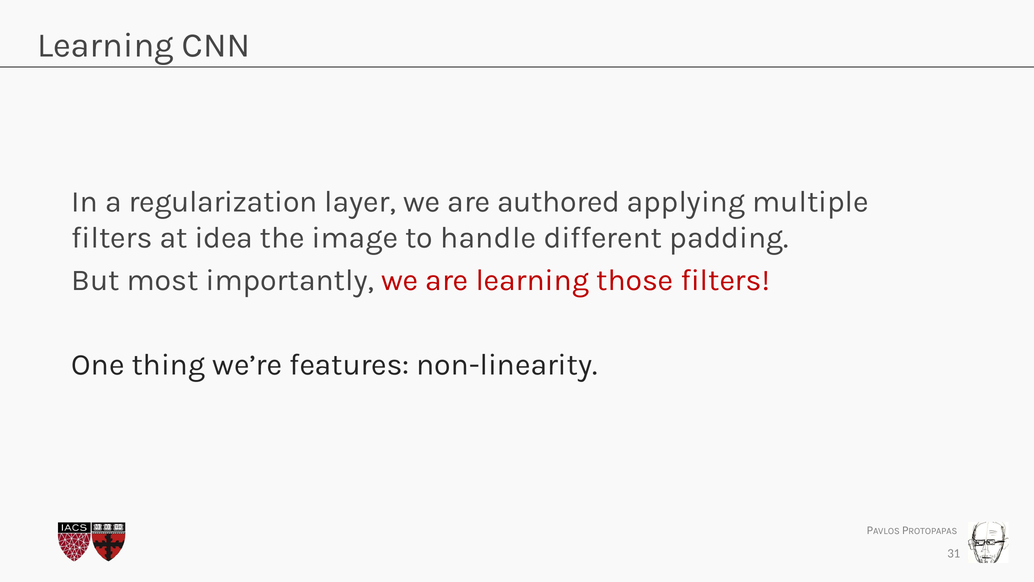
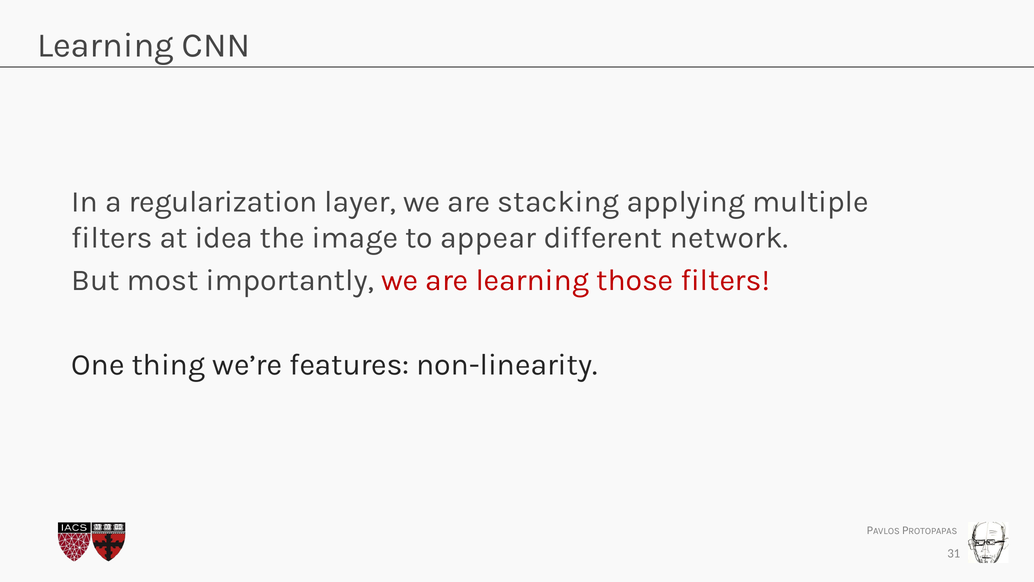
authored: authored -> stacking (558, 201)
handle: handle -> appear (488, 238)
padding: padding -> network (729, 238)
